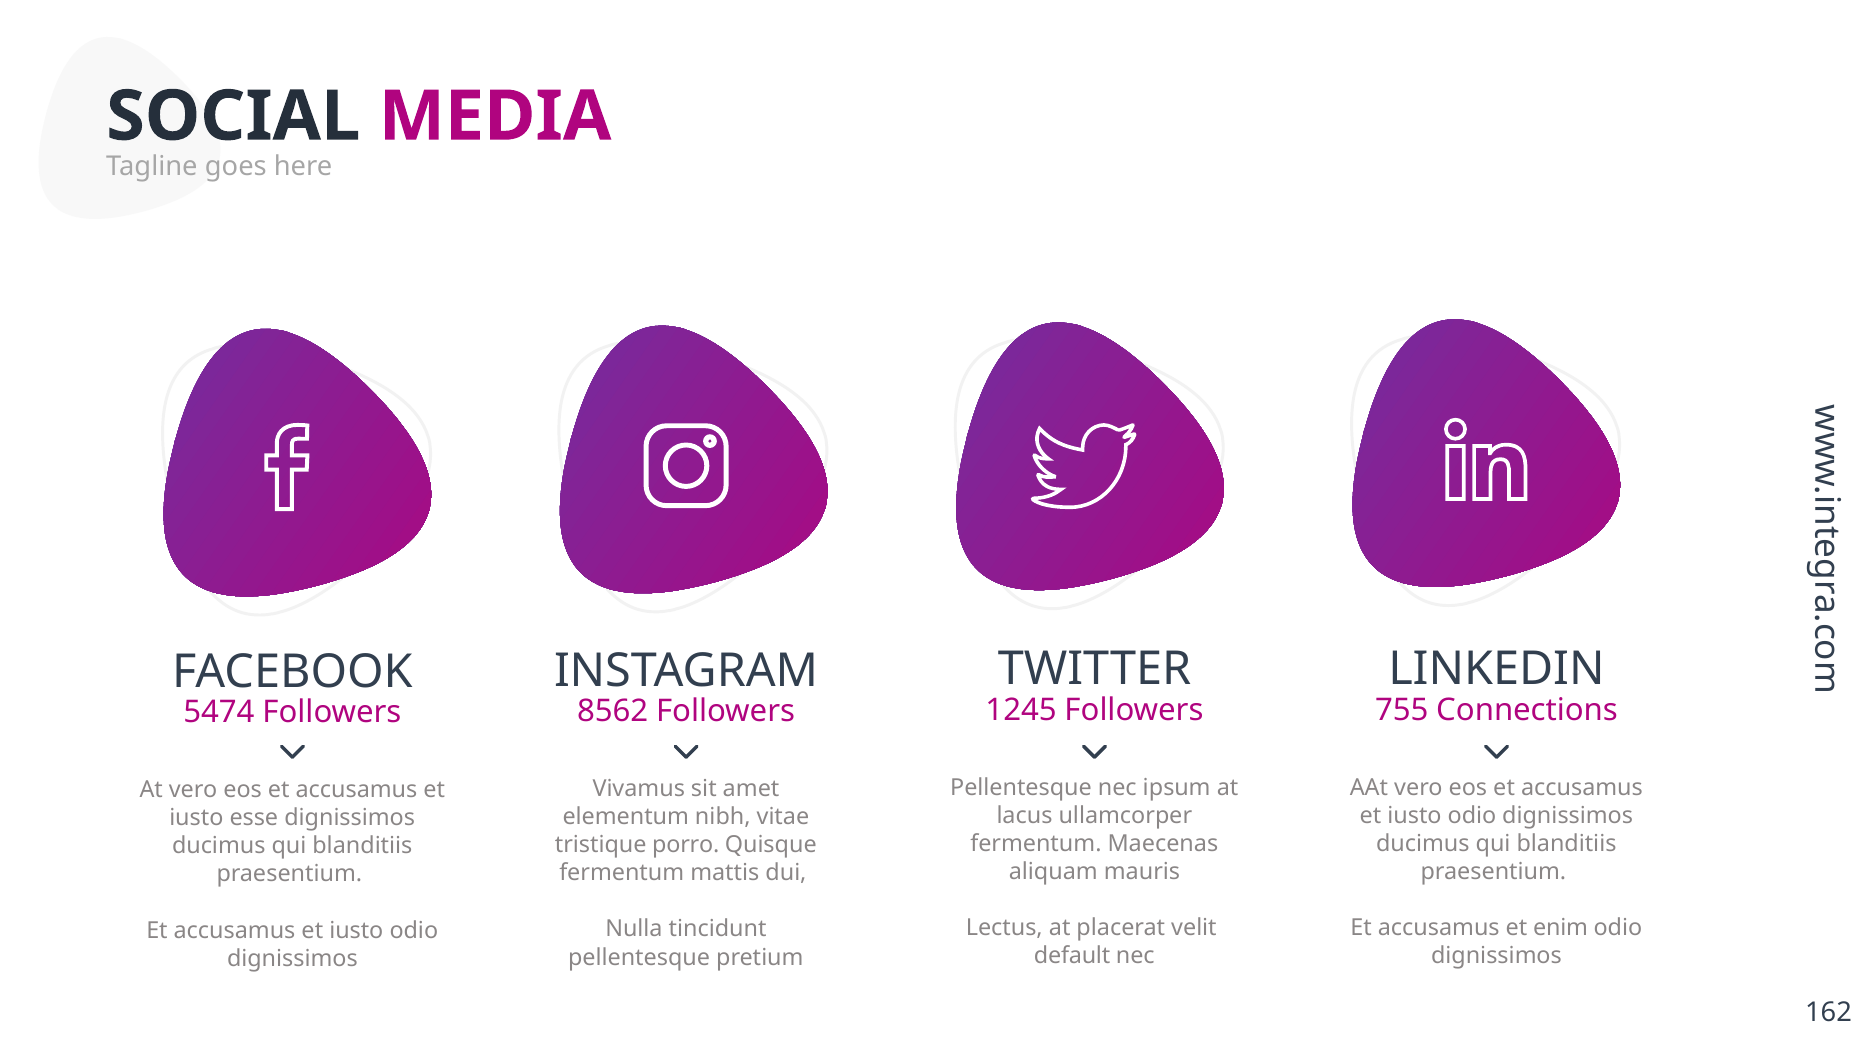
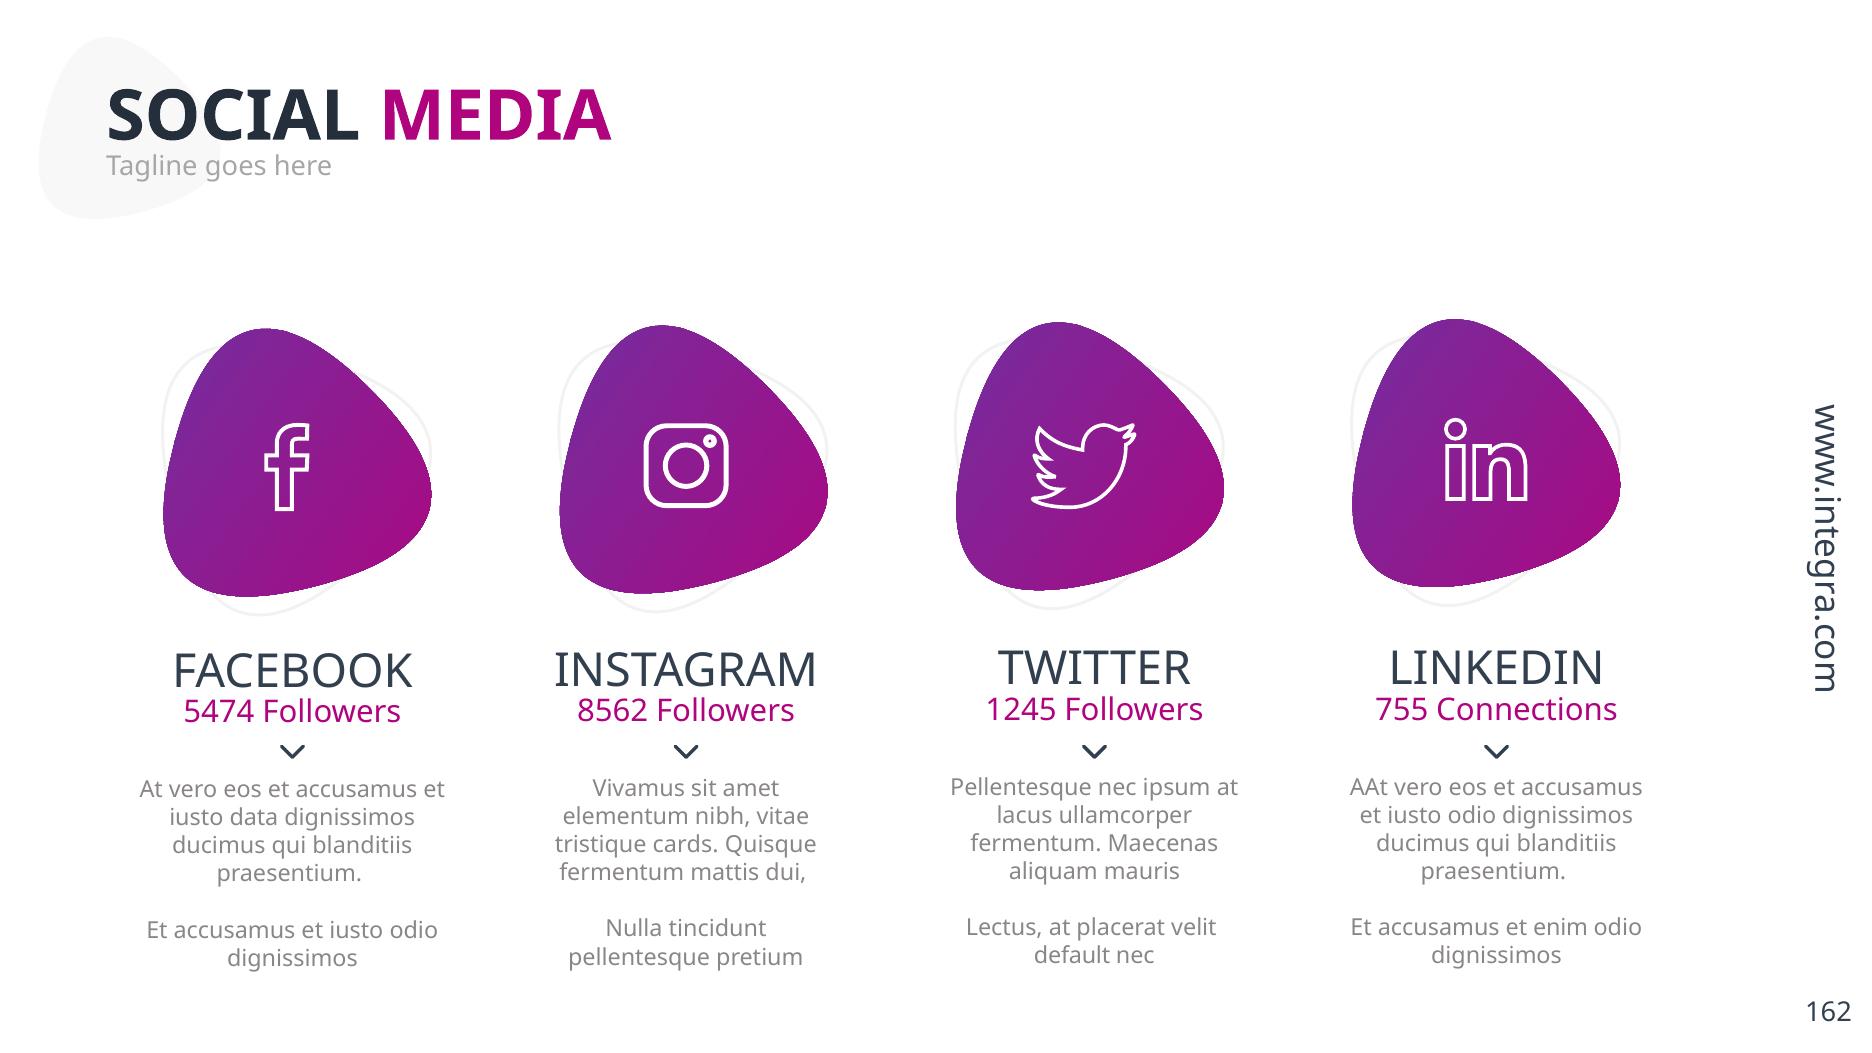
esse: esse -> data (254, 818)
porro: porro -> cards (686, 845)
